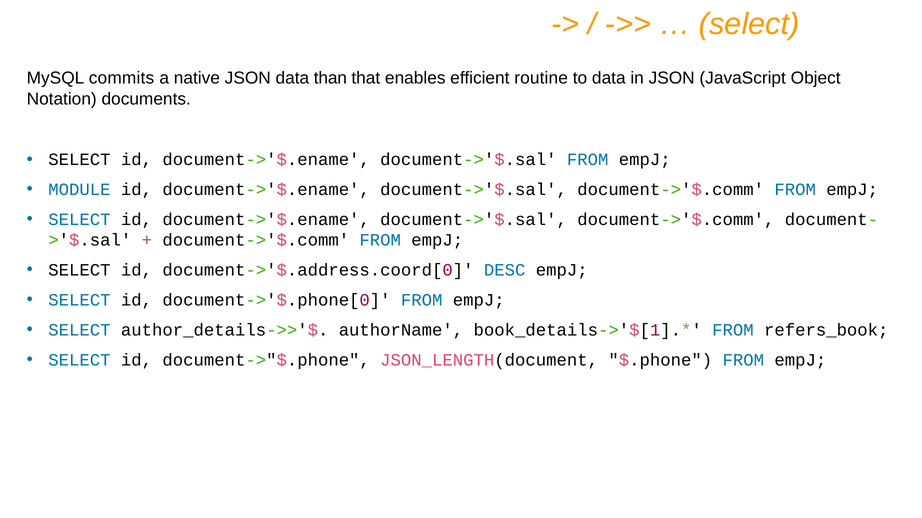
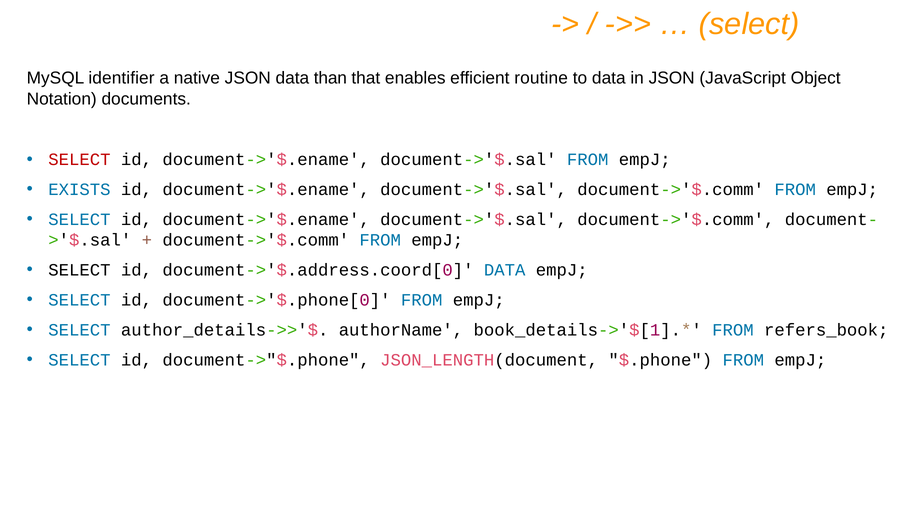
commits: commits -> identifier (122, 78)
SELECT colour: black -> red (79, 160)
MODULE: MODULE -> EXISTS (79, 190)
document->'$.address.coord[0 DESC: DESC -> DATA (505, 271)
